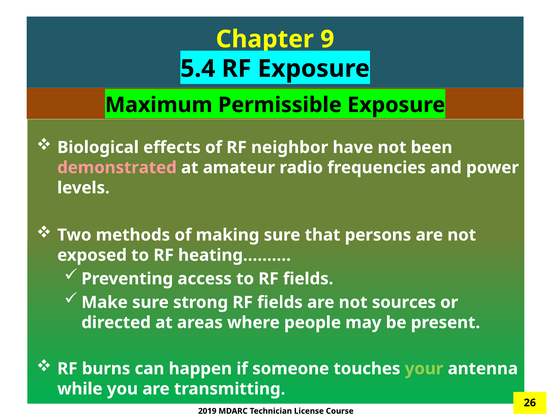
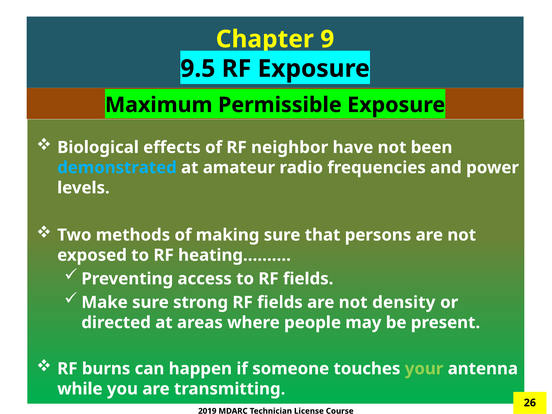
5.4: 5.4 -> 9.5 (198, 69)
demonstrated colour: pink -> light blue (117, 168)
sources: sources -> density (404, 302)
